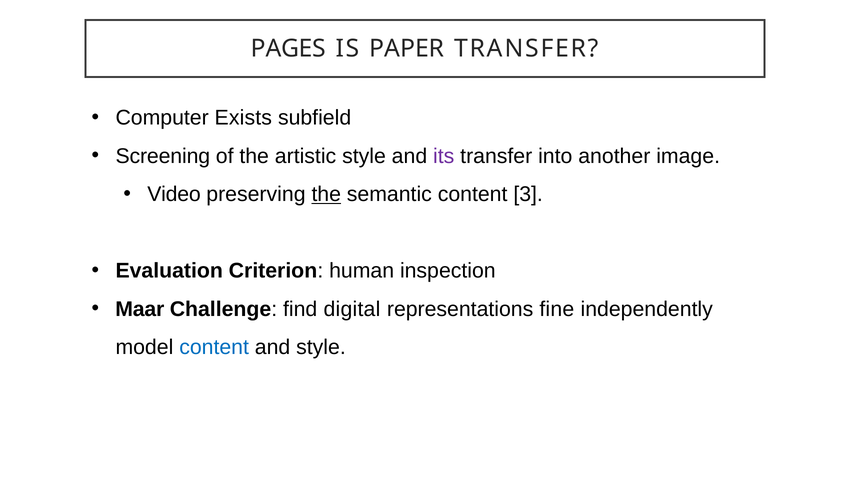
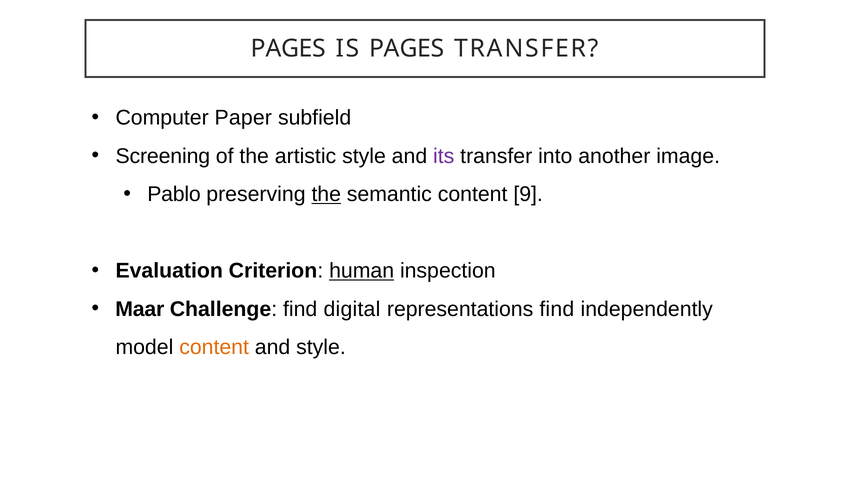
IS PAPER: PAPER -> PAGES (407, 48)
Exists: Exists -> Paper (243, 118)
Video: Video -> Pablo (174, 194)
3: 3 -> 9 (528, 194)
human underline: none -> present (362, 271)
representations fine: fine -> find (557, 309)
content colour: blue -> orange (214, 347)
